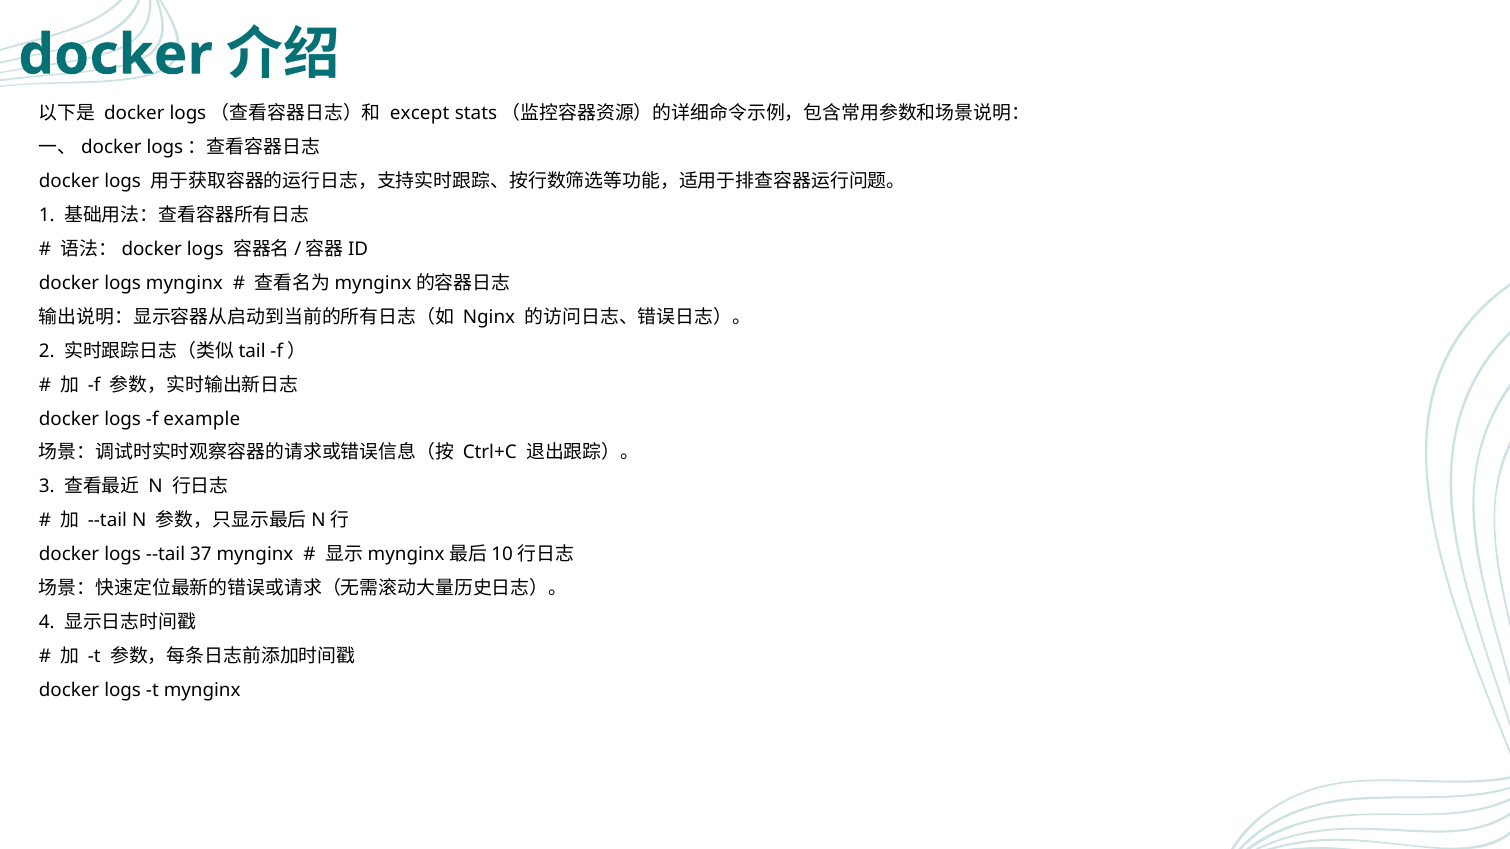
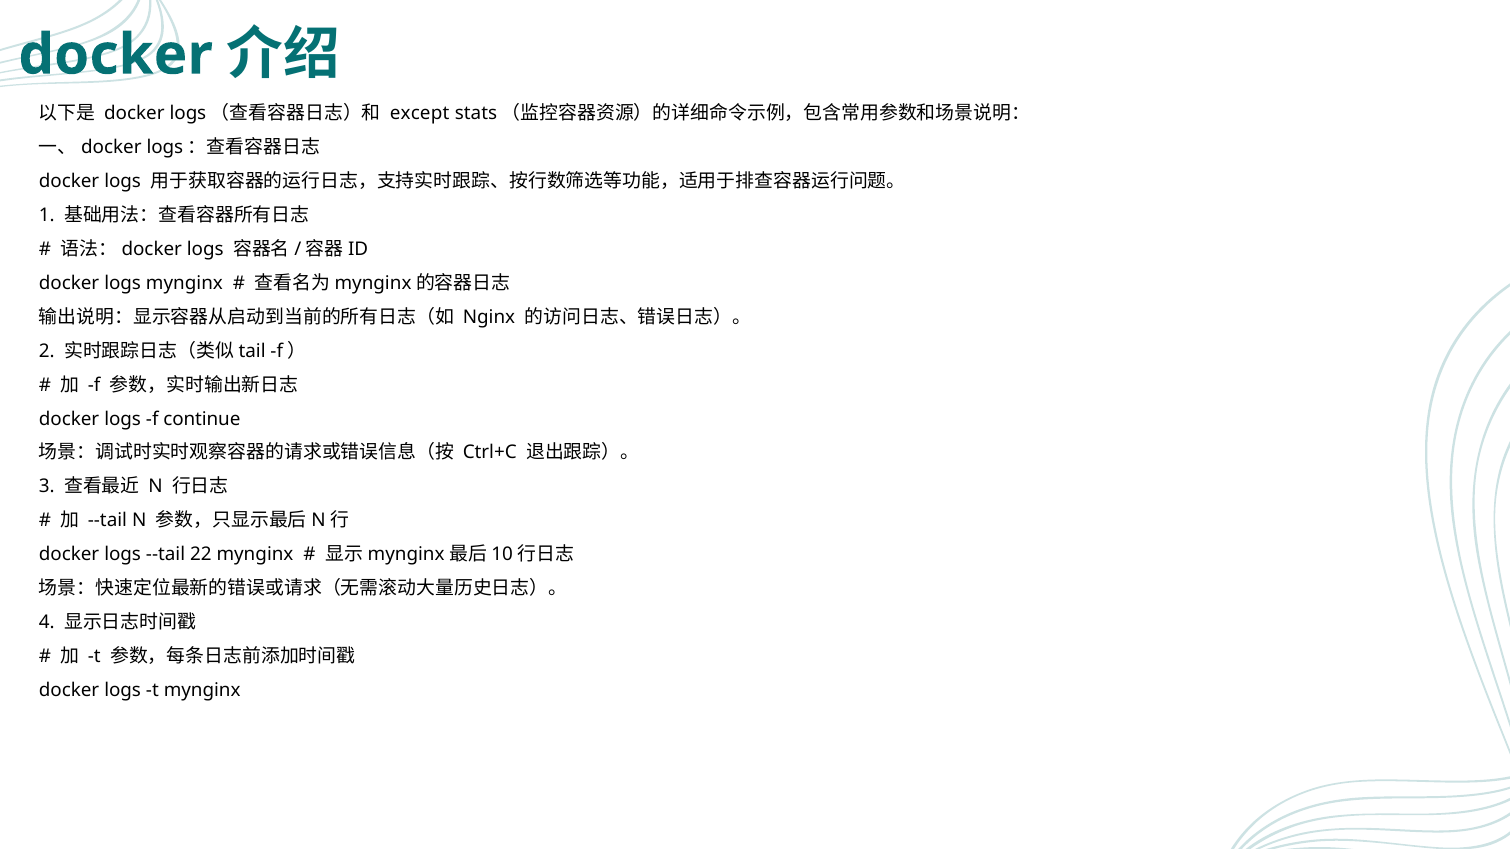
example: example -> continue (202, 419)
37: 37 -> 22 (201, 555)
